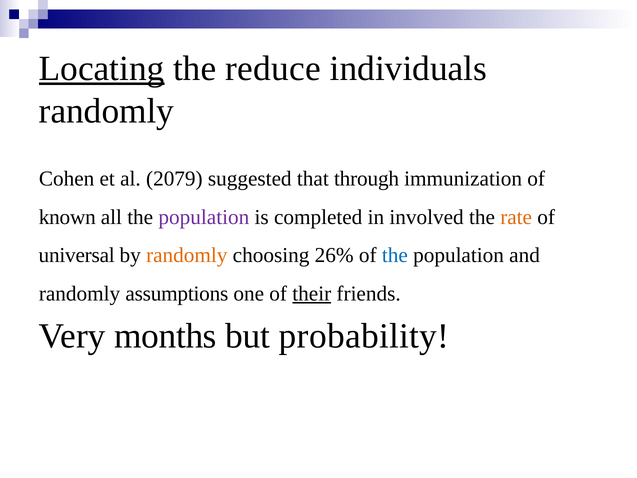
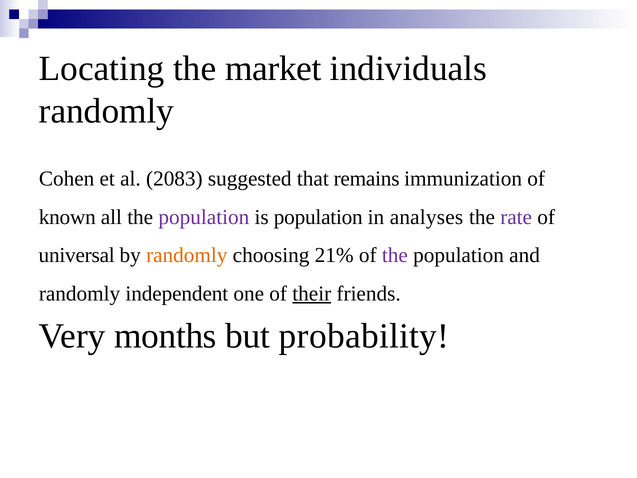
Locating underline: present -> none (102, 68)
reduce: reduce -> market (273, 68)
2079: 2079 -> 2083 (174, 179)
through: through -> remains (367, 179)
is completed: completed -> population (318, 217)
involved: involved -> analyses (426, 217)
rate colour: orange -> purple (516, 217)
26%: 26% -> 21% (334, 255)
the colour: blue -> purple (395, 255)
assumptions: assumptions -> independent (177, 293)
